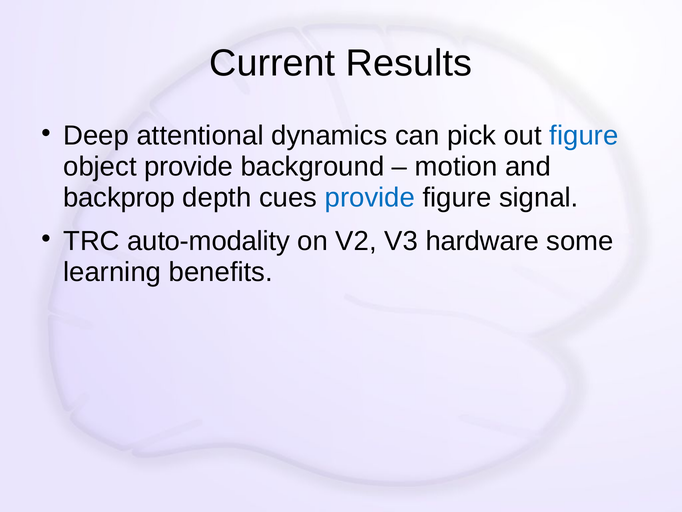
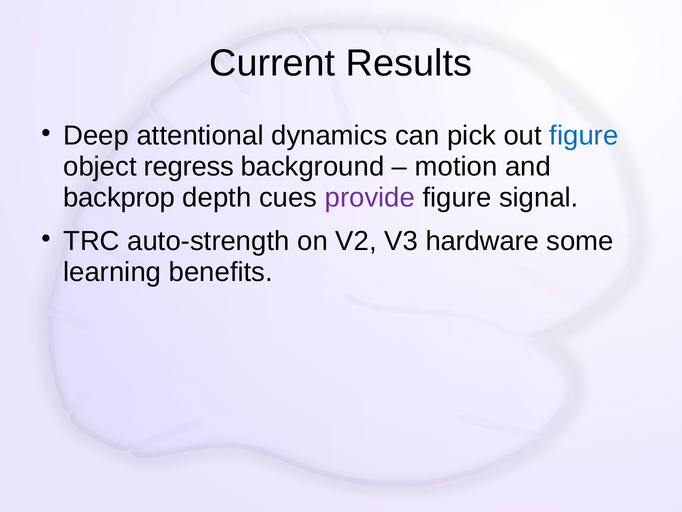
object provide: provide -> regress (189, 167)
provide colour: blue -> purple (370, 198)
auto-modality: auto-modality -> auto-strength (208, 241)
